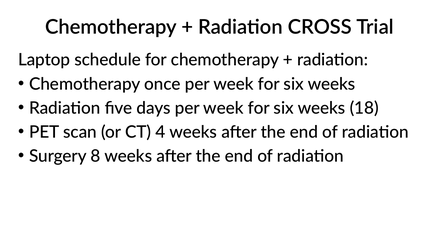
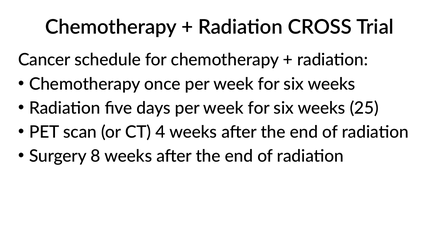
Laptop: Laptop -> Cancer (44, 60)
18: 18 -> 25 (364, 108)
